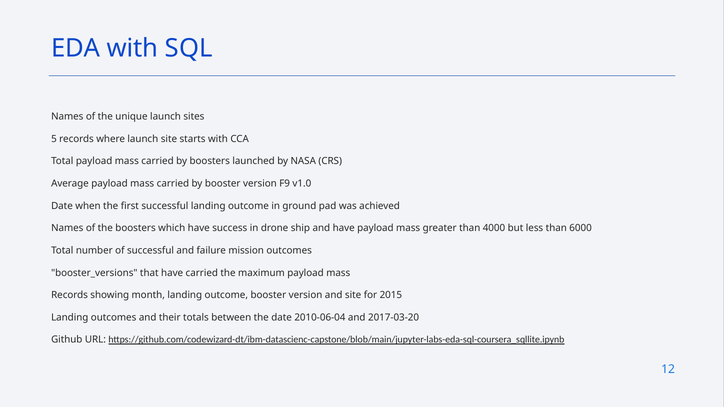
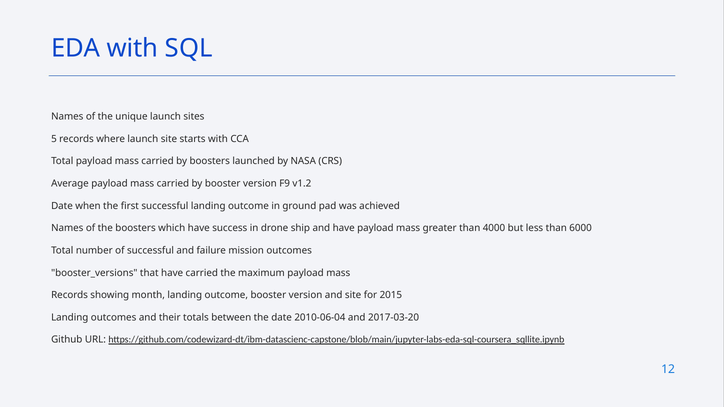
v1.0: v1.0 -> v1.2 (302, 184)
